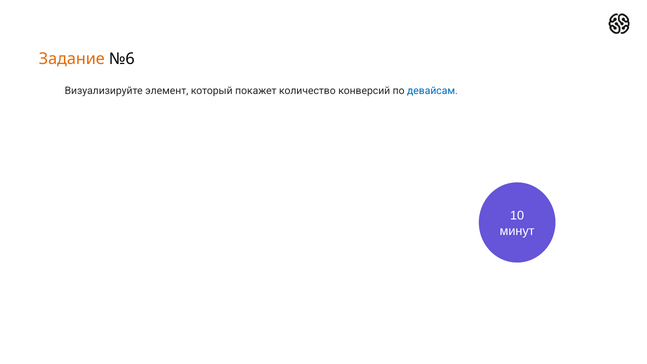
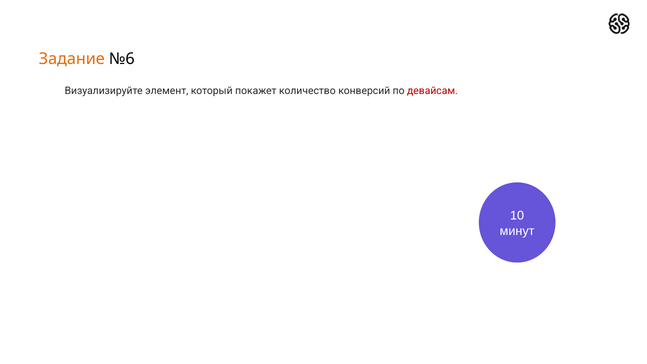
девайсам colour: blue -> red (432, 91)
